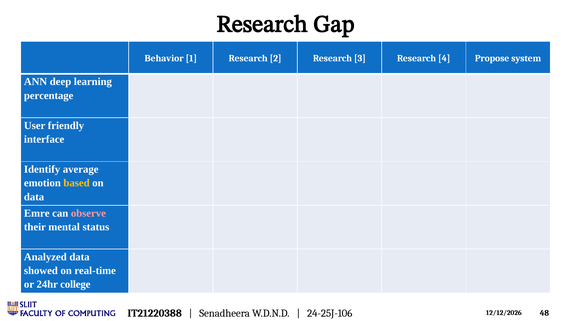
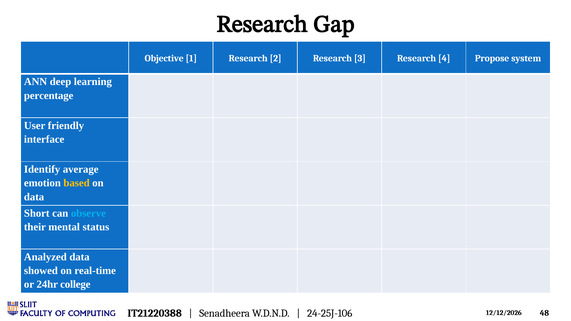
Behavior: Behavior -> Objective (164, 59)
Emre: Emre -> Short (37, 213)
observe colour: pink -> light blue (88, 213)
